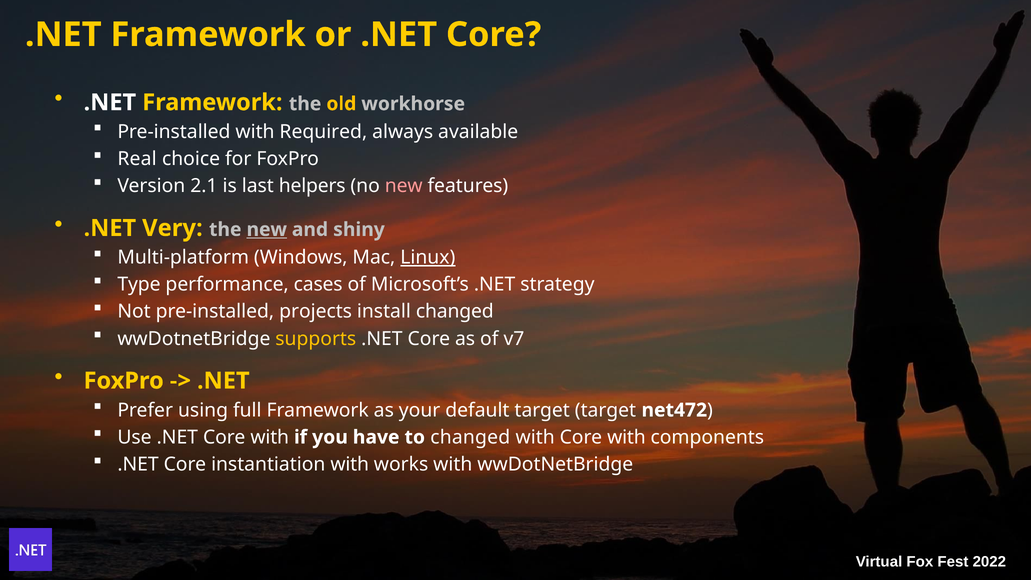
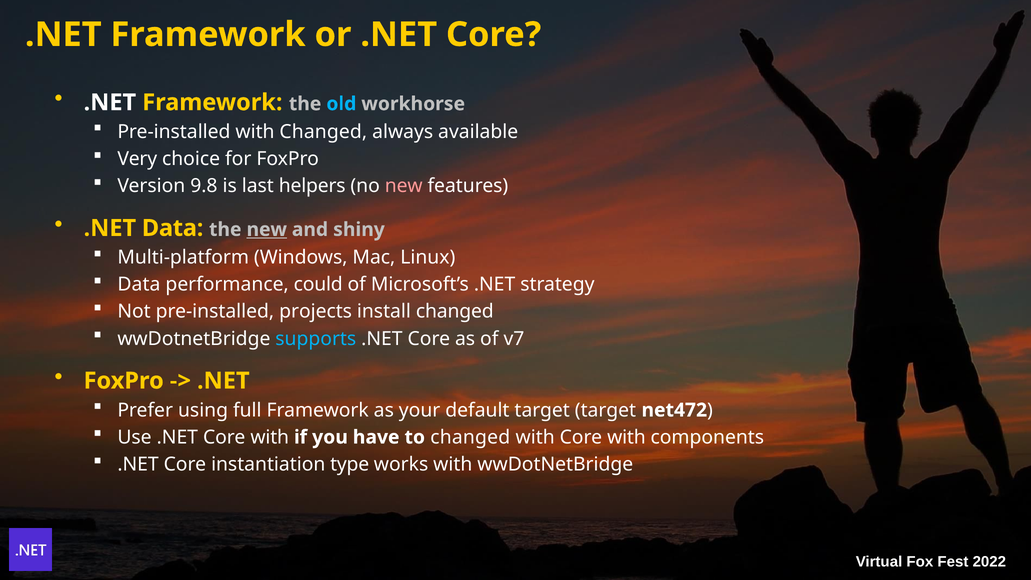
old colour: yellow -> light blue (341, 104)
with Required: Required -> Changed (323, 132)
Real: Real -> Very (137, 159)
2.1: 2.1 -> 9.8 (204, 186)
.NET Very: Very -> Data (173, 228)
Linux underline: present -> none (428, 257)
Type: Type -> Data (139, 284)
cases: cases -> could (318, 284)
supports colour: yellow -> light blue (316, 339)
instantiation with: with -> type (350, 464)
